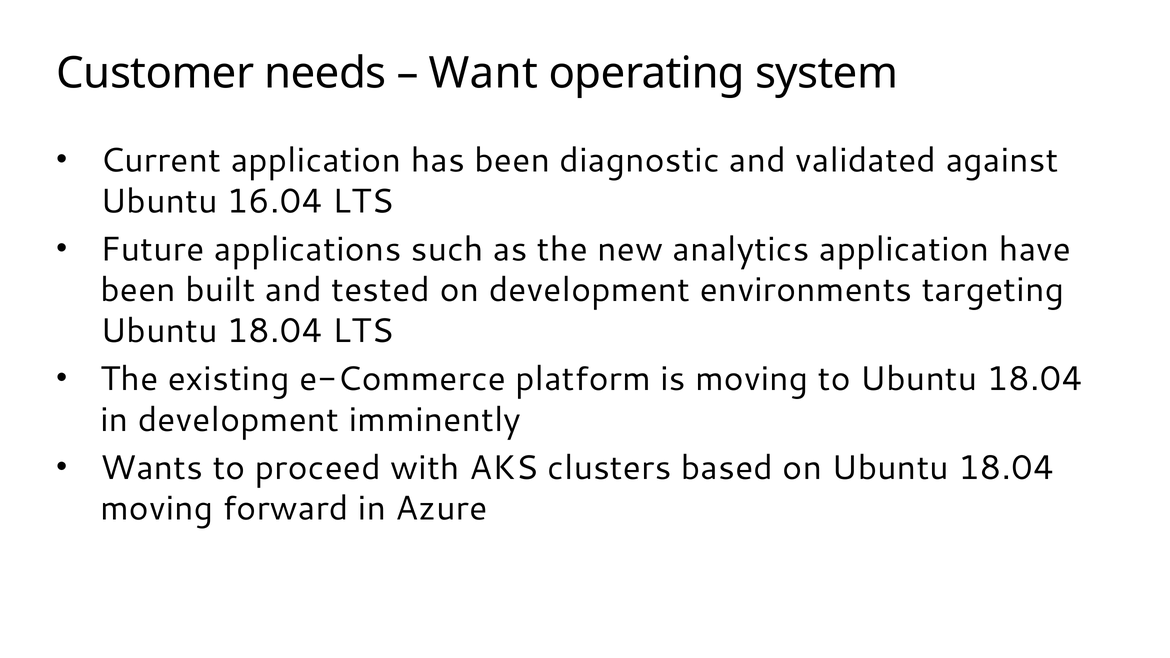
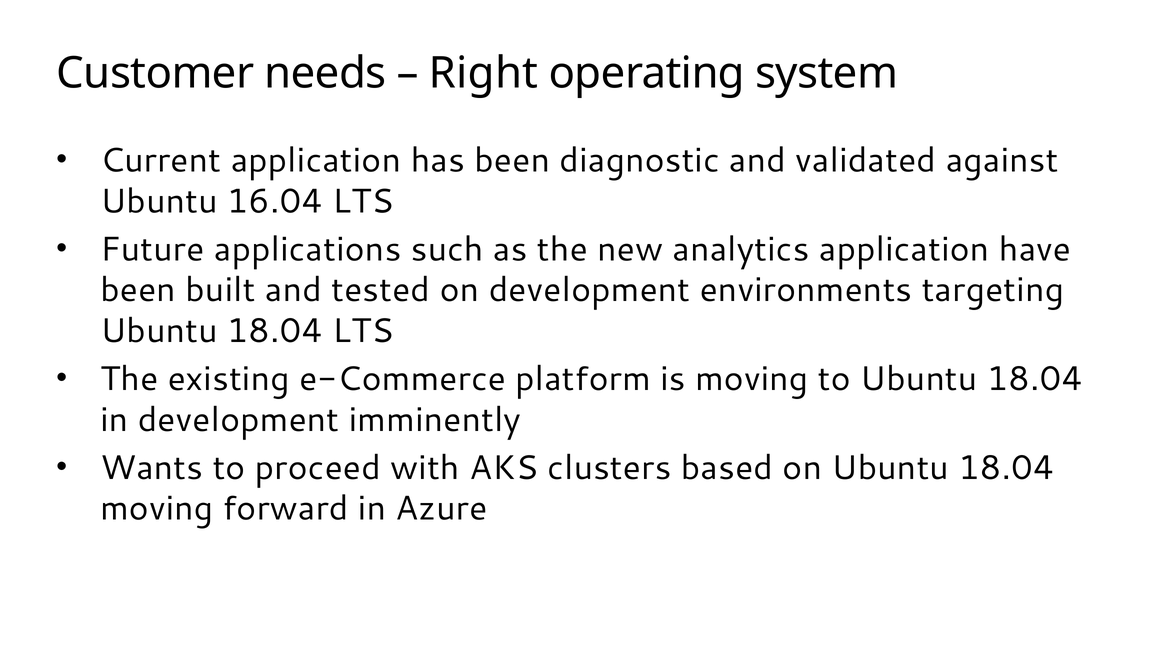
Want: Want -> Right (483, 73)
